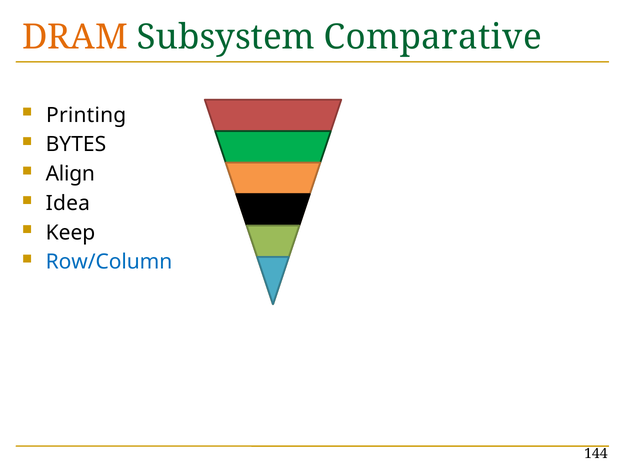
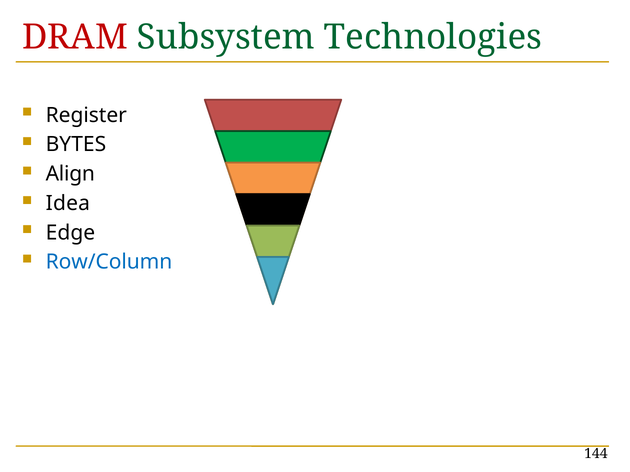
DRAM colour: orange -> red (75, 37)
Comparative: Comparative -> Technologies (433, 37)
Printing: Printing -> Register (86, 115)
Keep: Keep -> Edge (70, 233)
